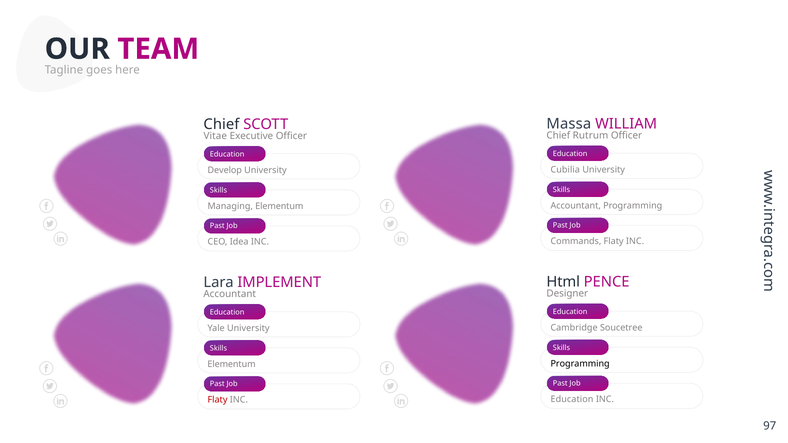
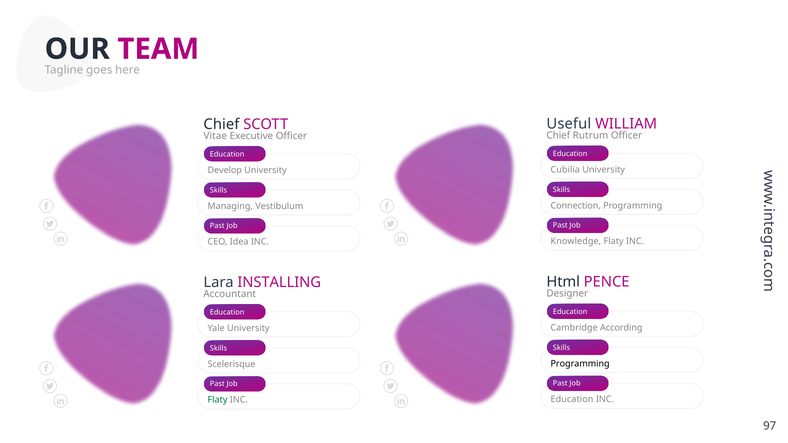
Massa: Massa -> Useful (569, 124)
Accountant: Accountant -> Connection (576, 206)
Managing Elementum: Elementum -> Vestibulum (279, 206)
Commands: Commands -> Knowledge (576, 242)
IMPLEMENT: IMPLEMENT -> INSTALLING (279, 282)
Soucetree: Soucetree -> According (621, 328)
Elementum: Elementum -> Scelerisque (231, 364)
Flaty colour: red -> green (218, 400)
